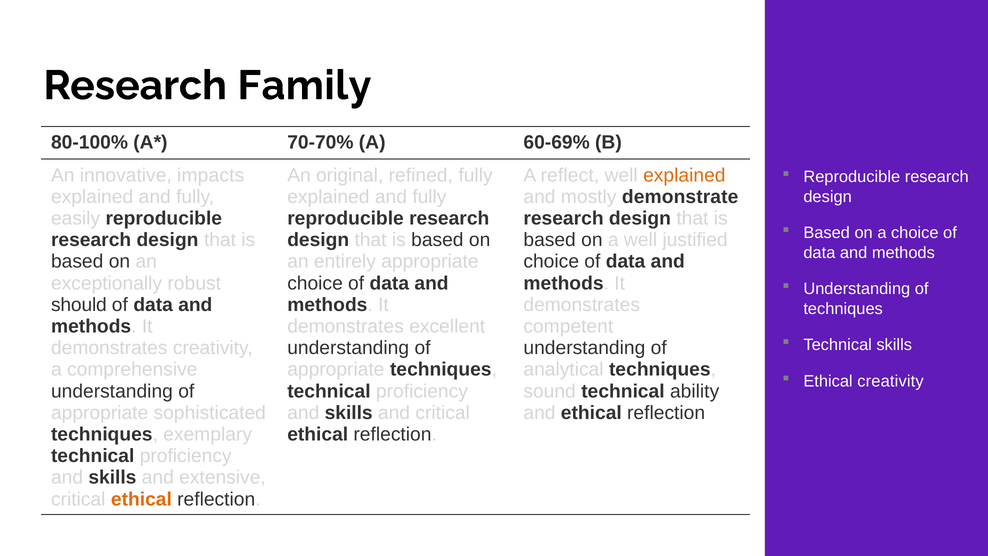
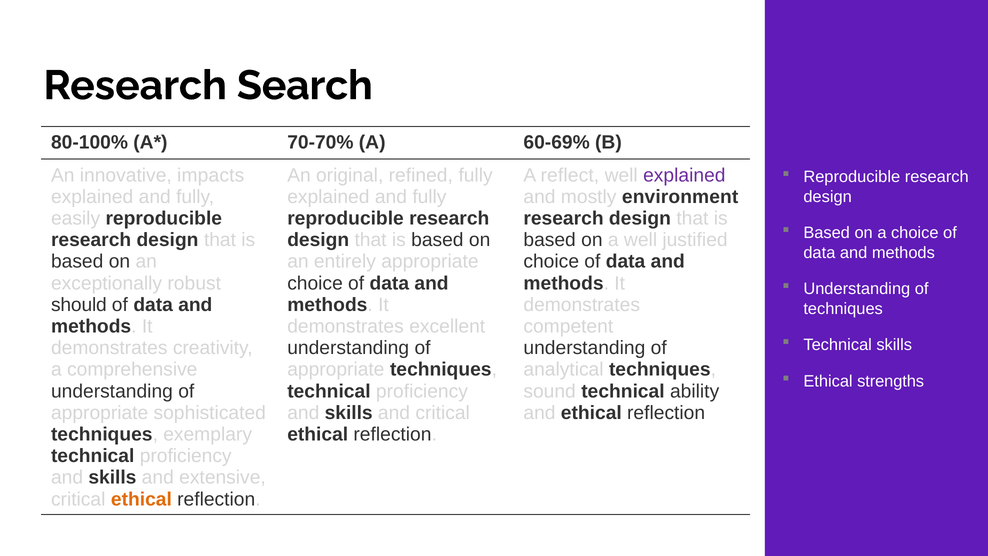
Family: Family -> Search (305, 86)
explained colour: orange -> purple (684, 175)
demonstrate: demonstrate -> environment (680, 197)
Ethical creativity: creativity -> strengths (891, 381)
